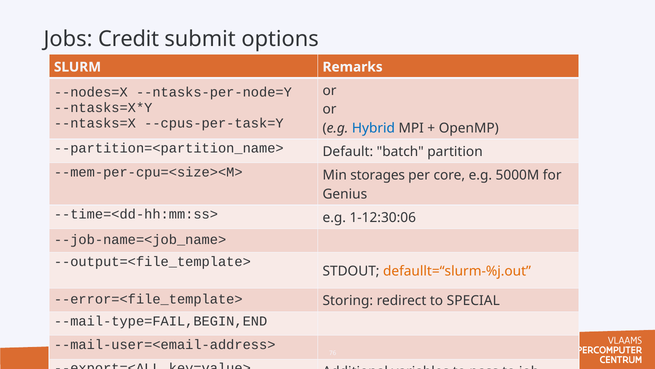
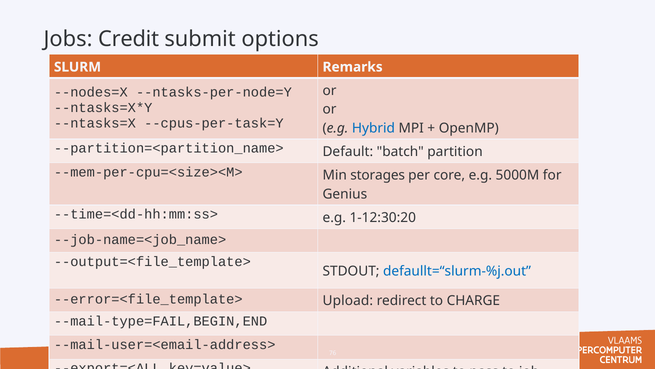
1-12:30:06: 1-12:30:06 -> 1-12:30:20 (383, 217)
defaullt=“slurm-%j.out colour: orange -> blue (457, 271)
Storing: Storing -> Upload (348, 300)
SPECIAL: SPECIAL -> CHARGE (473, 300)
